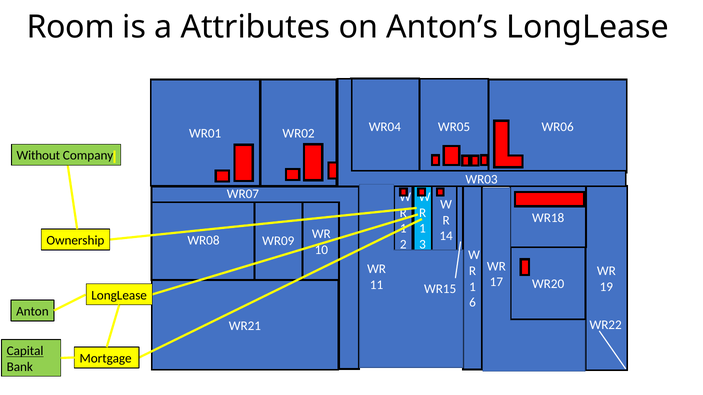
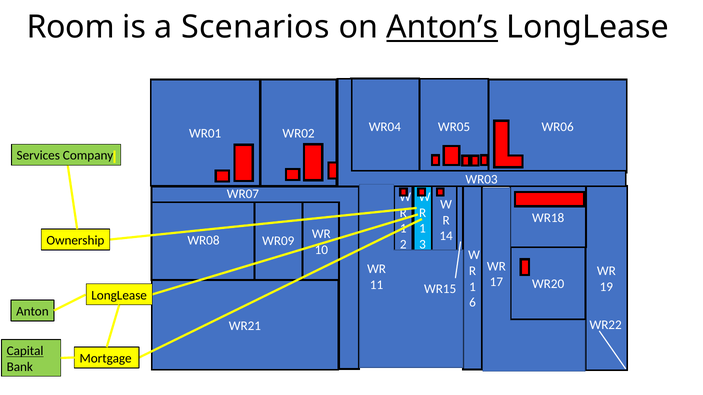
Attributes: Attributes -> Scenarios (255, 27)
Anton’s underline: none -> present (442, 27)
Without: Without -> Services (38, 156)
